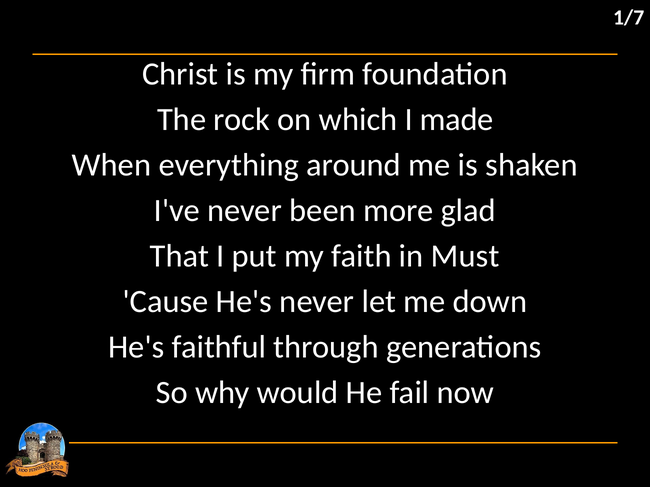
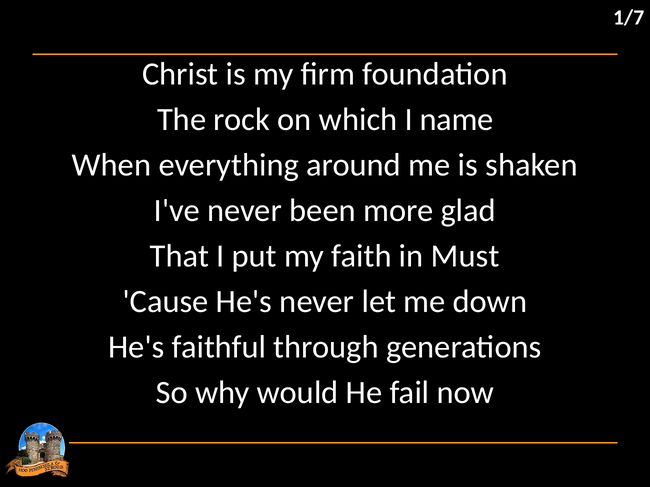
made: made -> name (457, 120)
